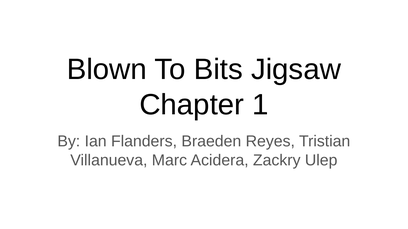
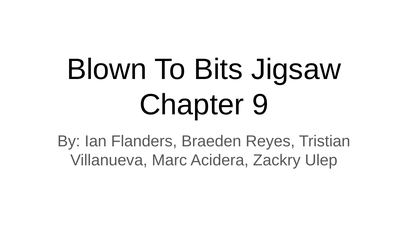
1: 1 -> 9 (260, 105)
